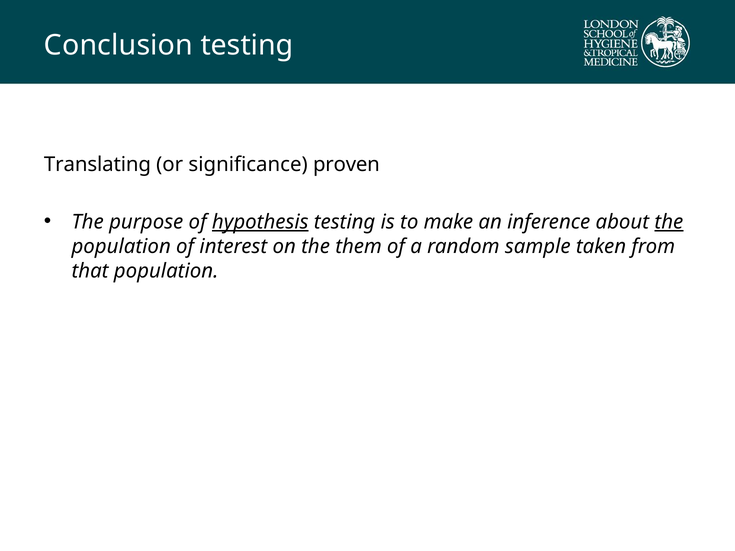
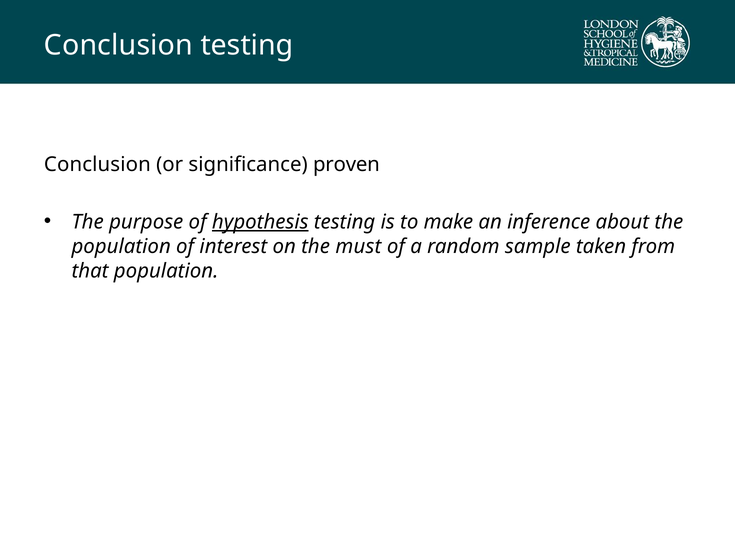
Translating: Translating -> Conclusion (97, 165)
the underline: present -> none (669, 222)
them: them -> must (358, 247)
